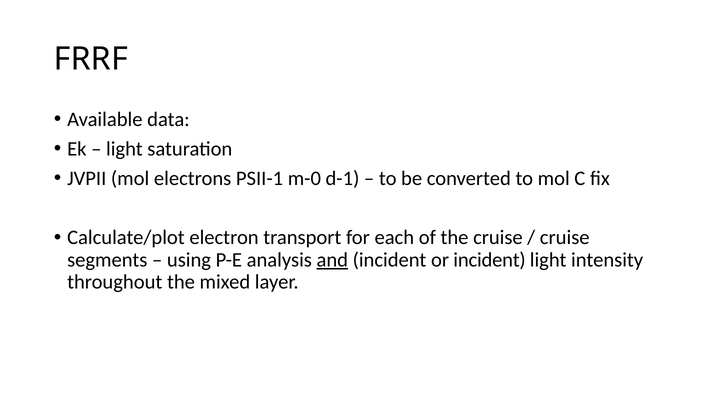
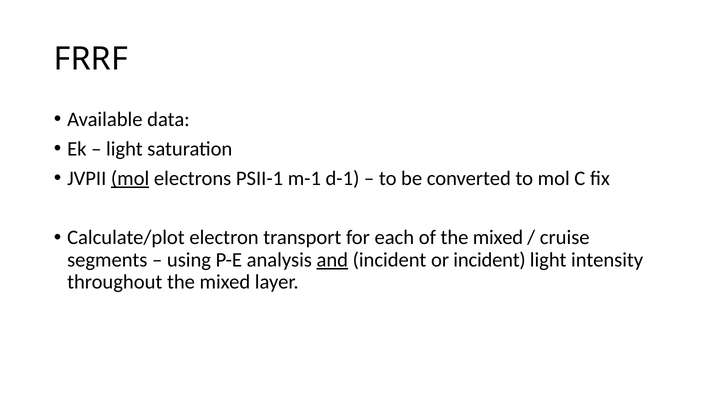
mol underline: none -> present (130, 179)
m-0: m-0 -> m-1 (304, 179)
of the cruise: cruise -> mixed (498, 238)
